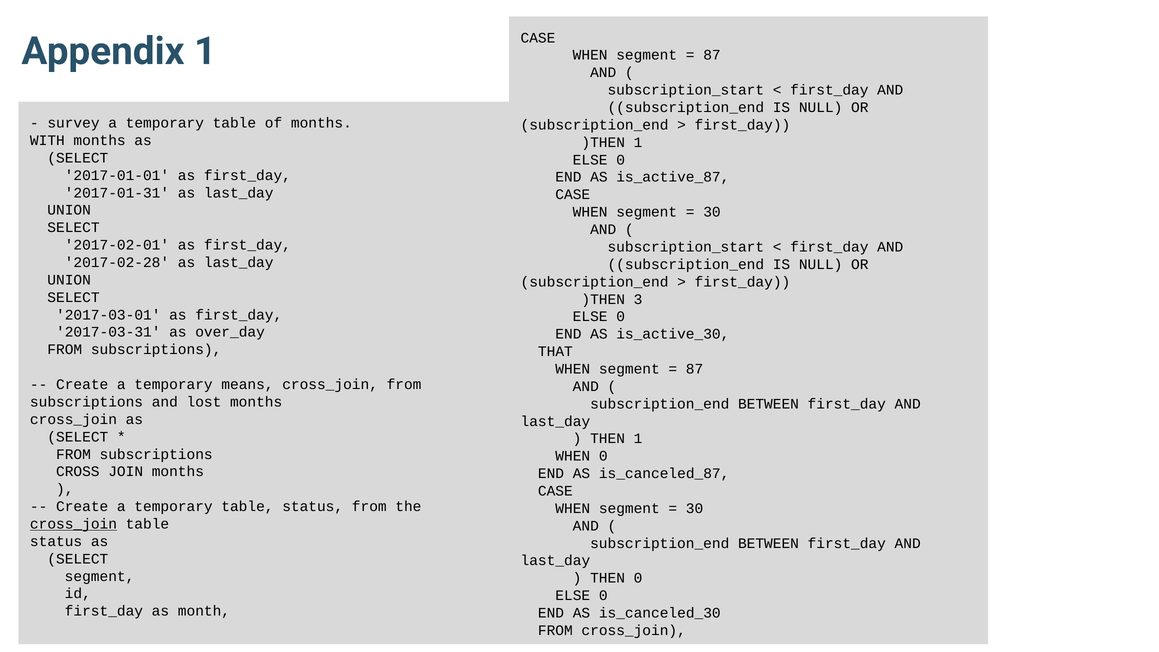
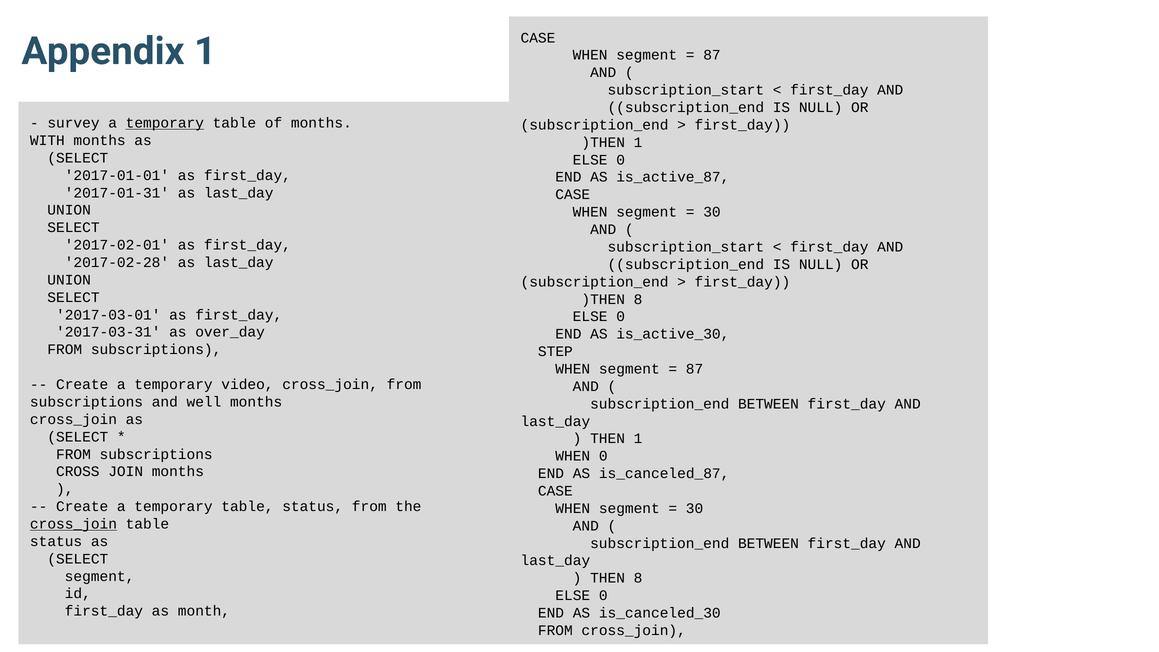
temporary underline: none -> present (165, 123)
)THEN 3: 3 -> 8 (638, 299)
THAT: THAT -> STEP (555, 351)
means: means -> video (247, 384)
lost: lost -> well (204, 402)
THEN 0: 0 -> 8 (638, 578)
